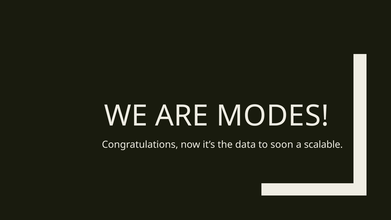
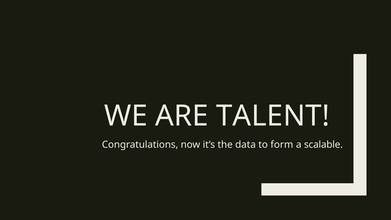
MODES: MODES -> TALENT (273, 116)
soon: soon -> form (282, 145)
